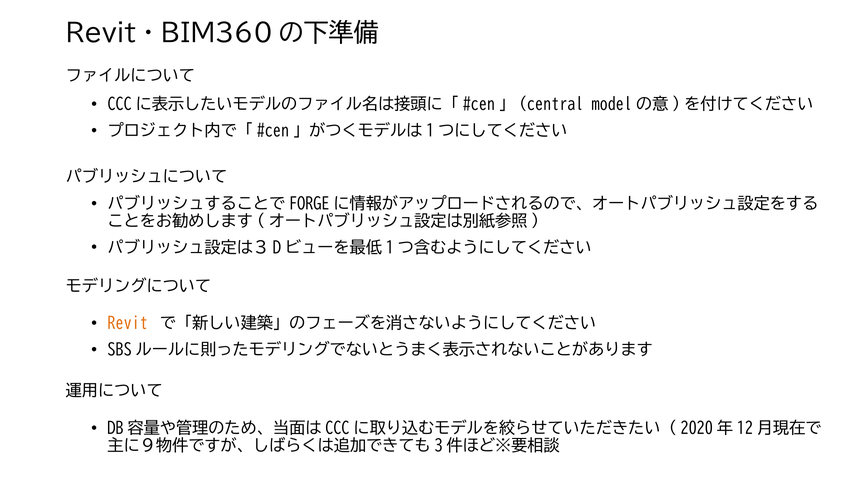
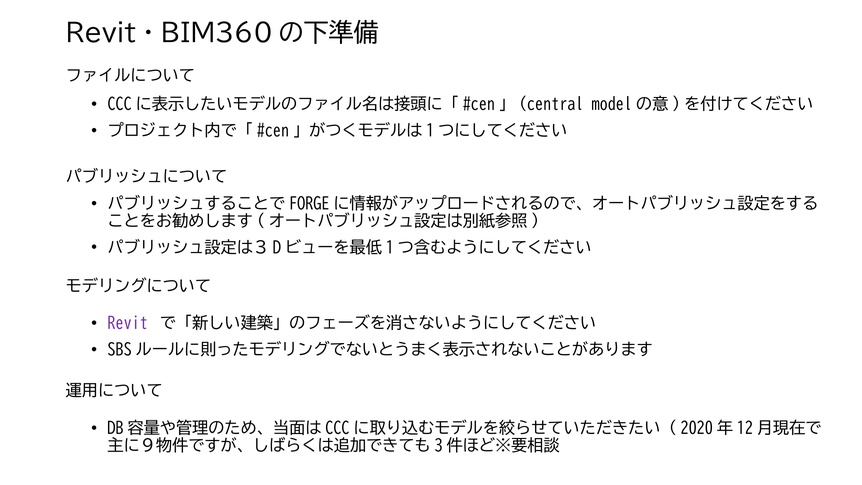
Revit colour: orange -> purple (128, 324)
